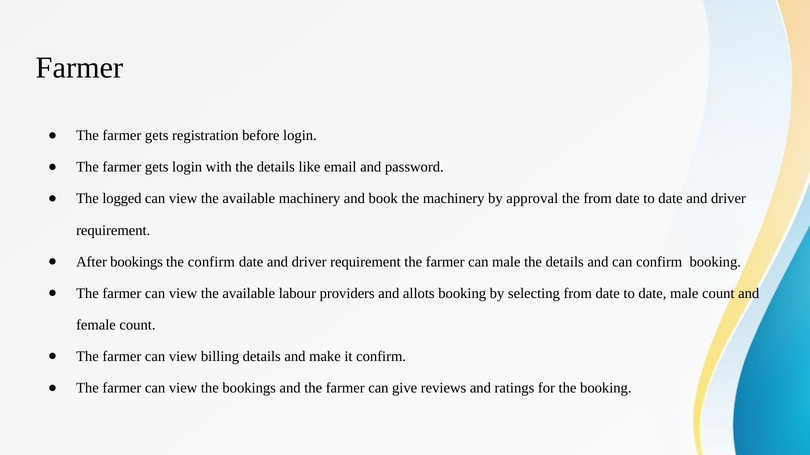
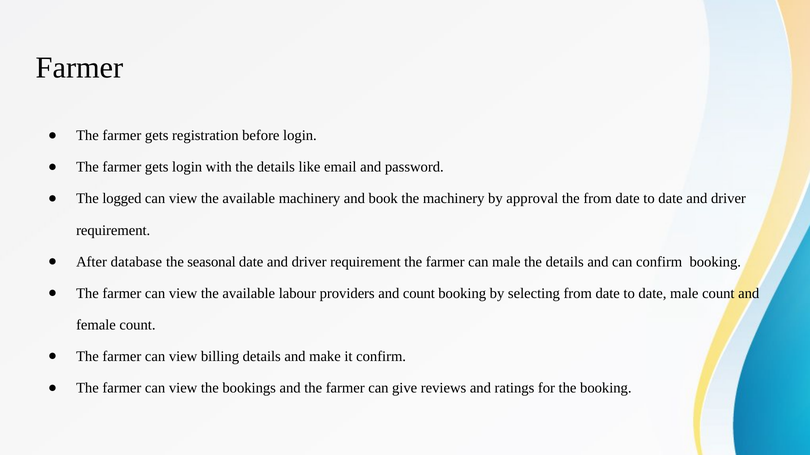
After bookings: bookings -> database (136, 262)
the confirm: confirm -> seasonal (212, 262)
and allots: allots -> count (419, 294)
